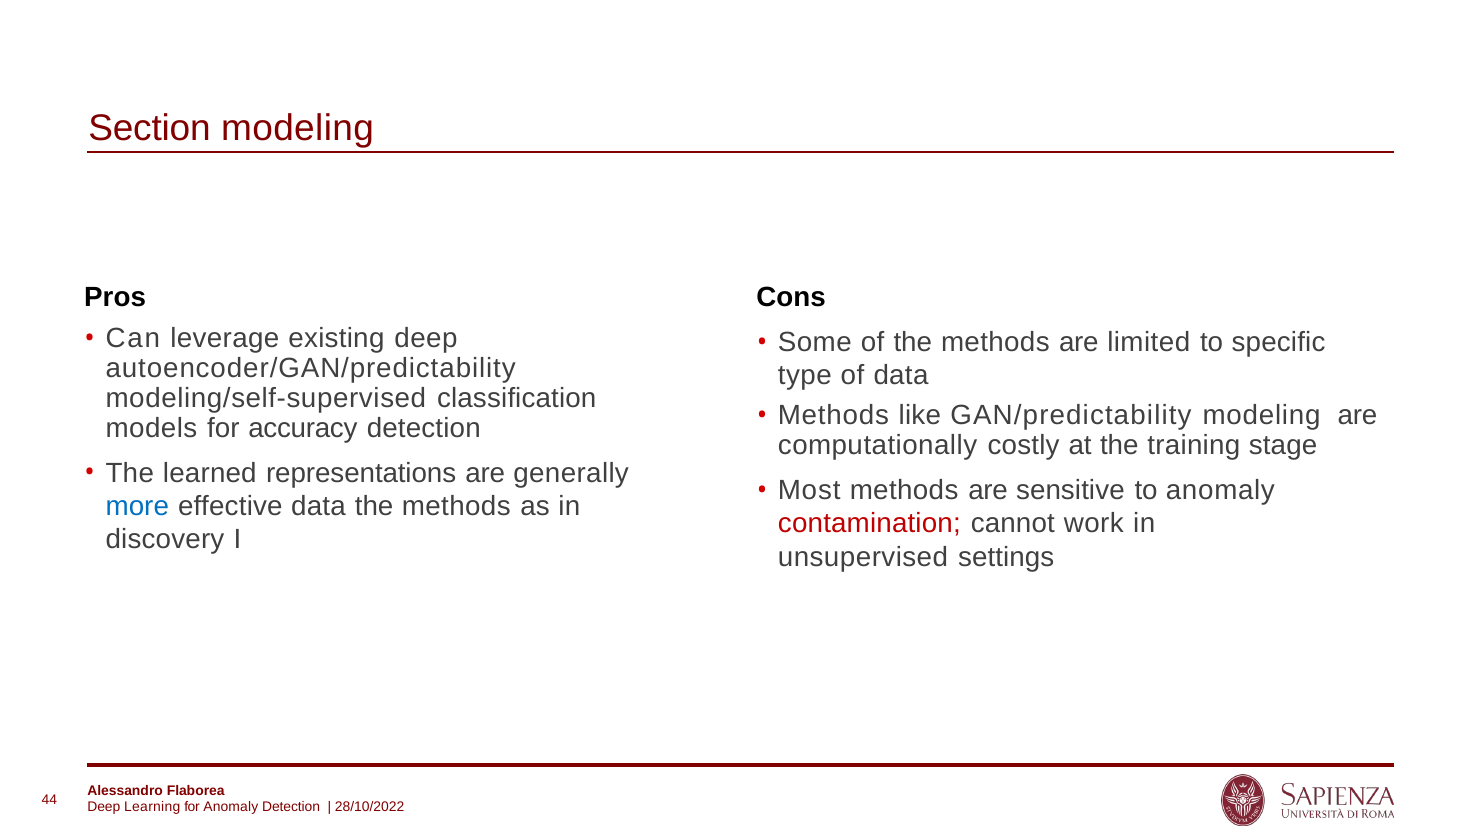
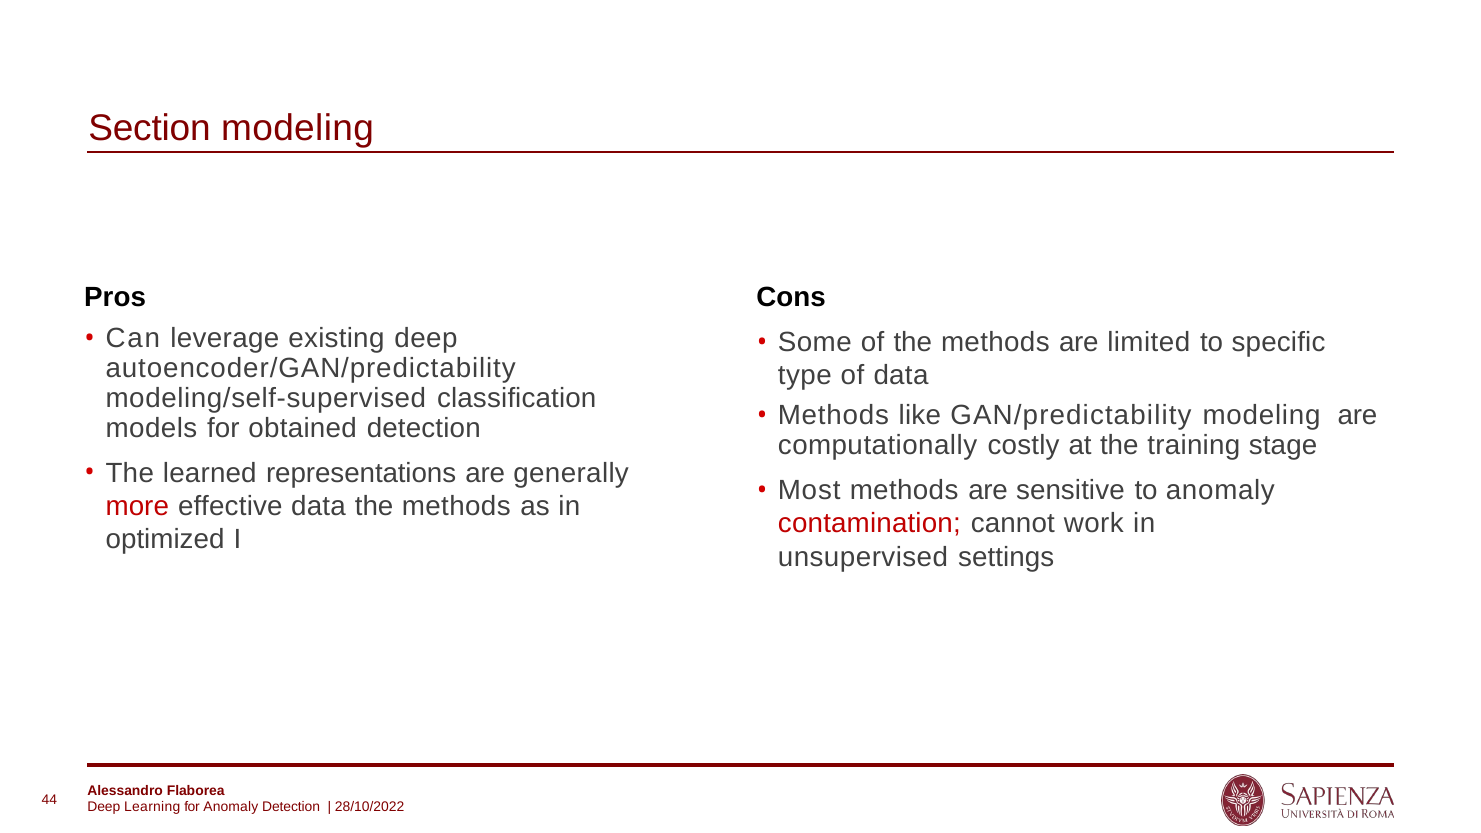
accuracy: accuracy -> obtained (303, 428)
more colour: blue -> red (137, 506)
discovery: discovery -> optimized (165, 540)
